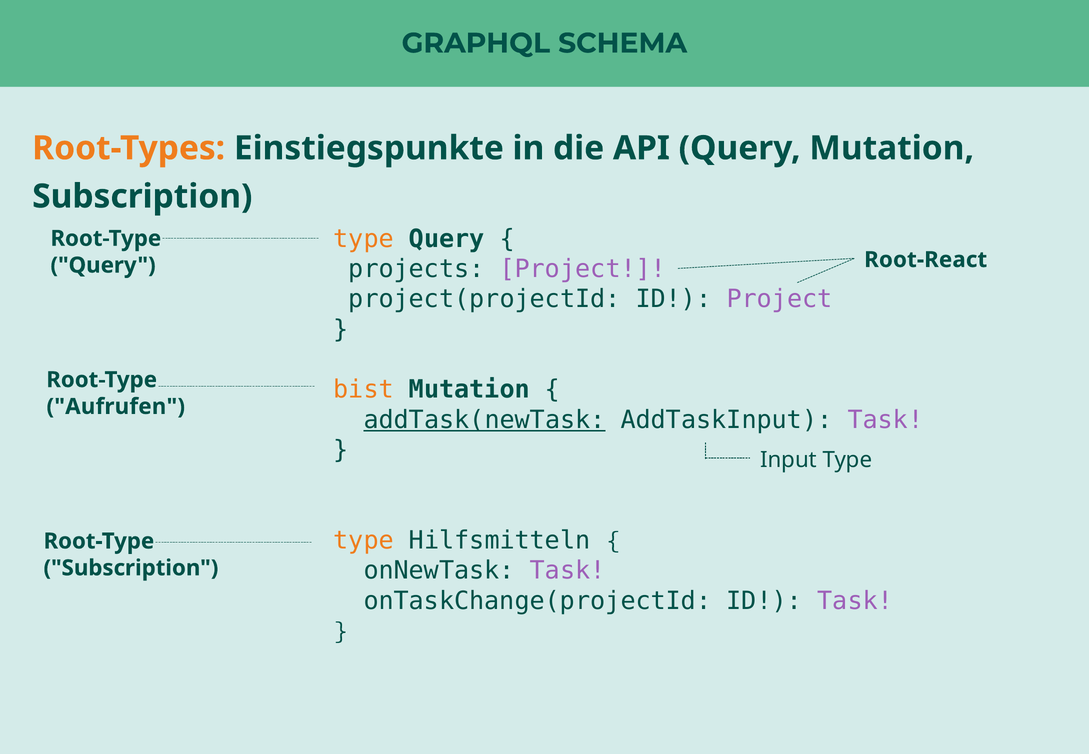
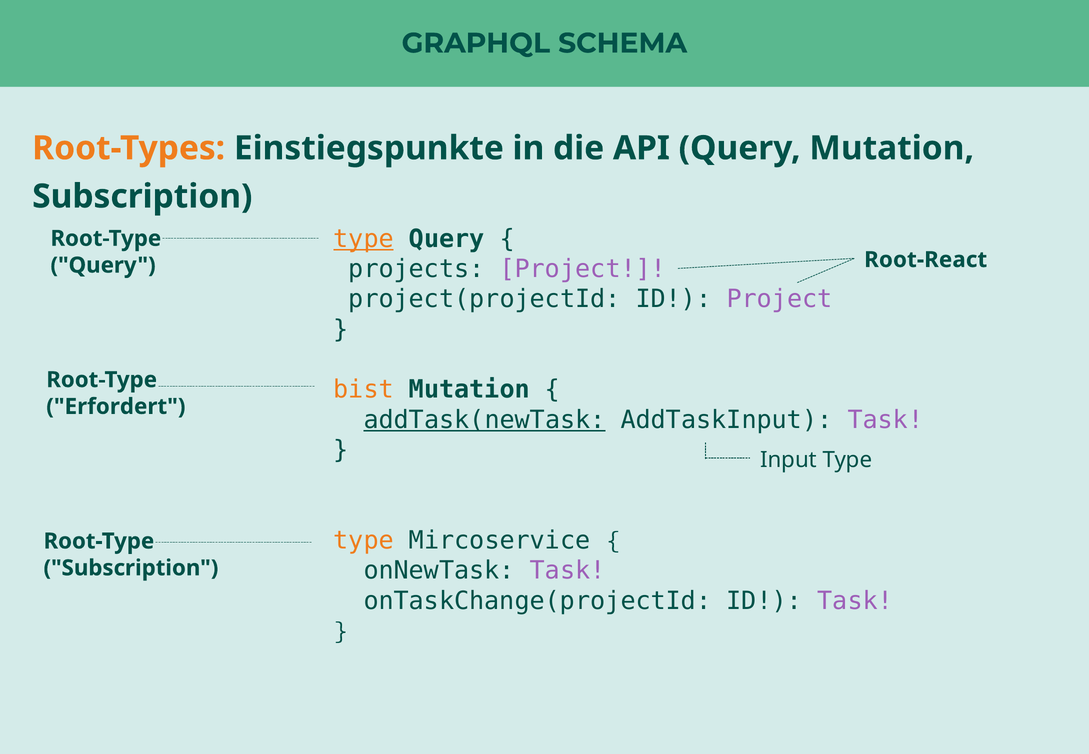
type underline: none -> present (364, 239)
Aufrufen: Aufrufen -> Erfordert (116, 407)
Hilfsmitteln: Hilfsmitteln -> Mircoservice (500, 540)
